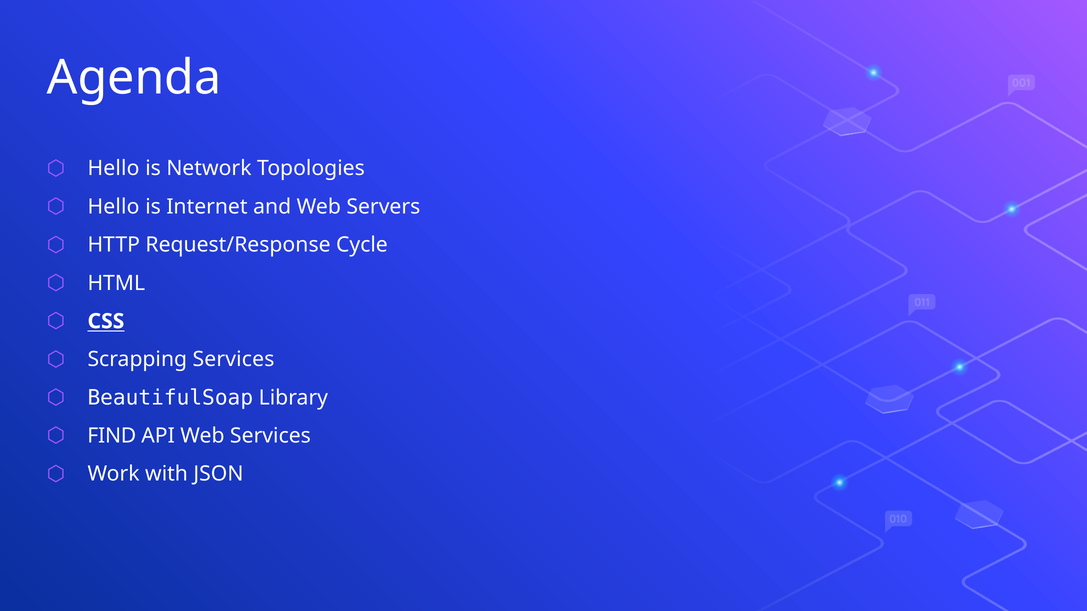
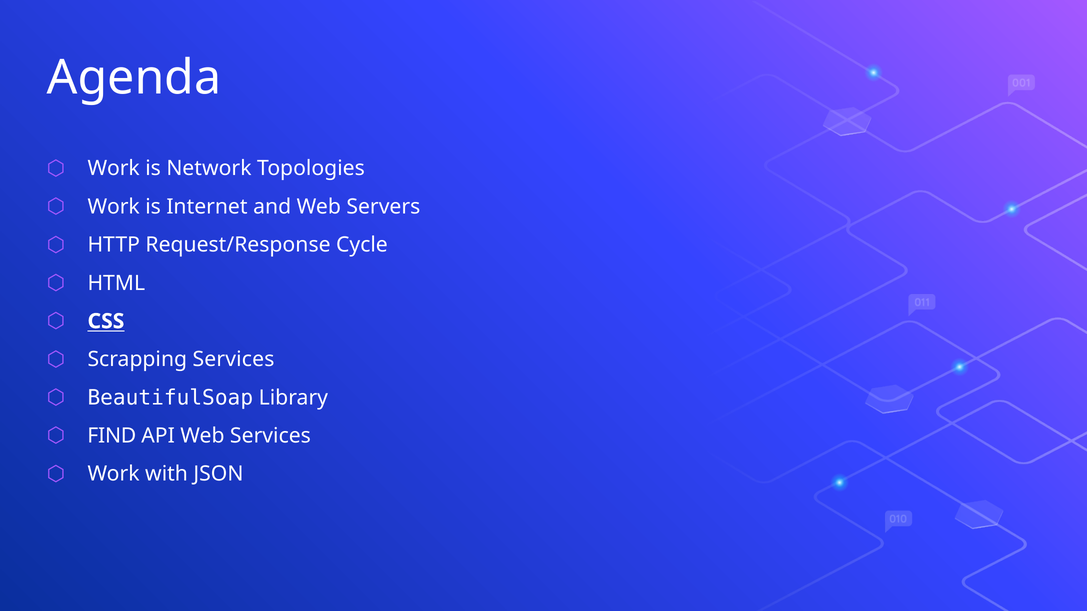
Hello: Hello -> Work (114, 169)
Hello: Hello -> Work (114, 207)
